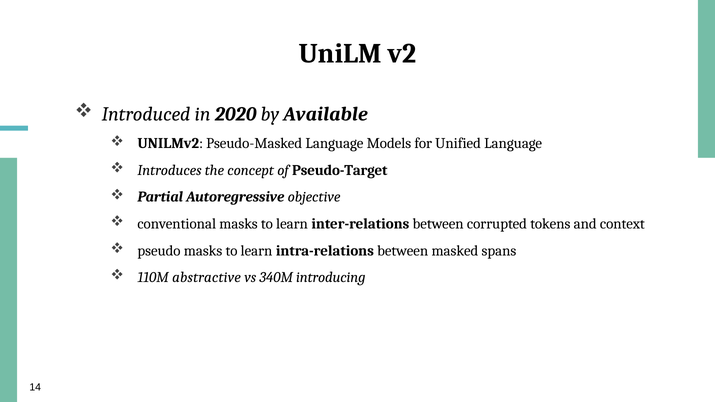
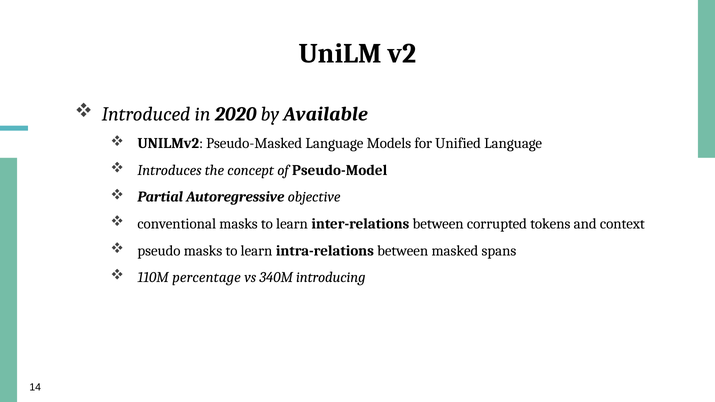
Pseudo-Target: Pseudo-Target -> Pseudo-Model (340, 170)
abstractive: abstractive -> percentage (207, 278)
